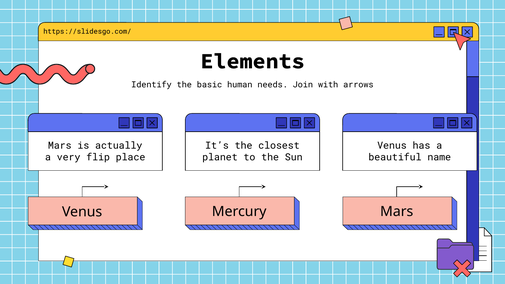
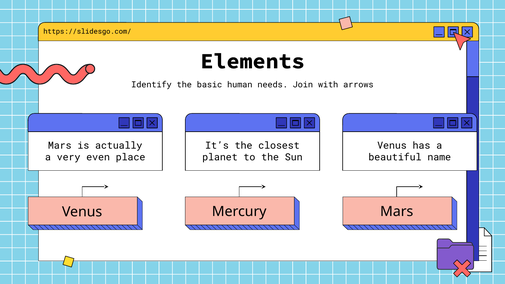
flip: flip -> even (98, 157)
